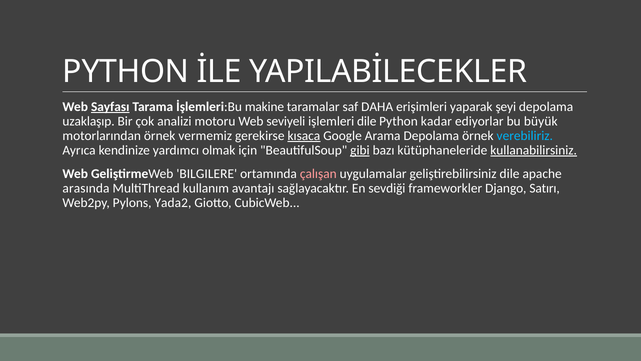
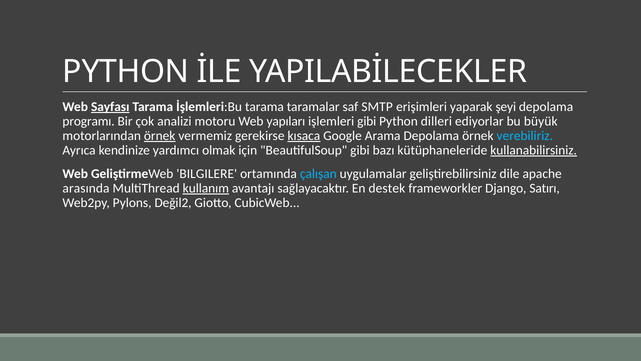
İşlemleri:Bu makine: makine -> tarama (264, 107)
DAHA: DAHA -> SMTP (377, 107)
uzaklaşıp: uzaklaşıp -> programı (89, 121)
seviyeli: seviyeli -> yapıları (286, 121)
işlemleri dile: dile -> gibi (367, 121)
kadar: kadar -> dilleri (436, 121)
örnek underline: none -> present (160, 135)
gibi underline: present -> none (360, 150)
çalışan colour: pink -> light blue (318, 174)
kullanım underline: none -> present (206, 188)
sevdiği: sevdiği -> destek (387, 188)
Yada2: Yada2 -> Değil2 (173, 203)
